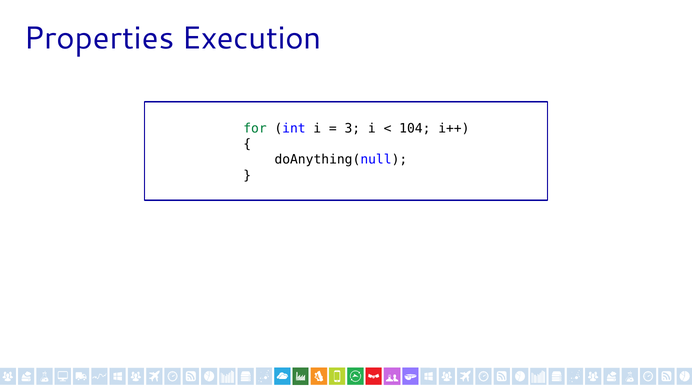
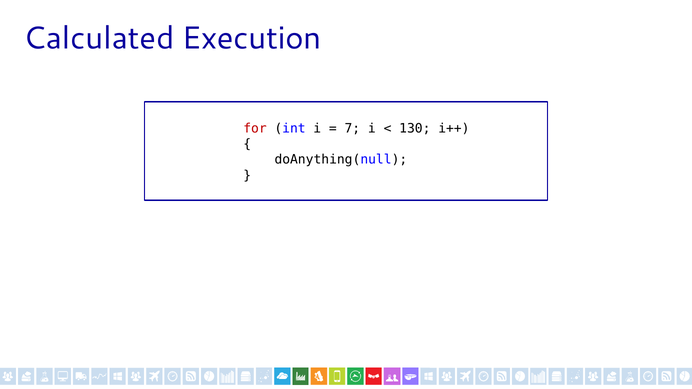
Properties: Properties -> Calculated (99, 39)
for colour: green -> red (255, 129)
3: 3 -> 7 (352, 129)
104: 104 -> 130 (415, 129)
